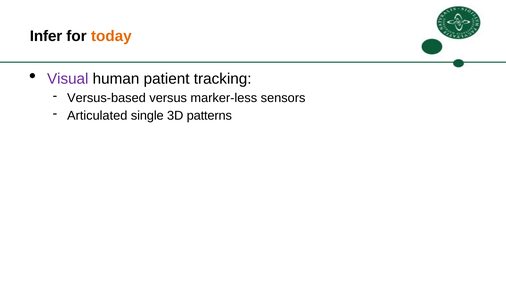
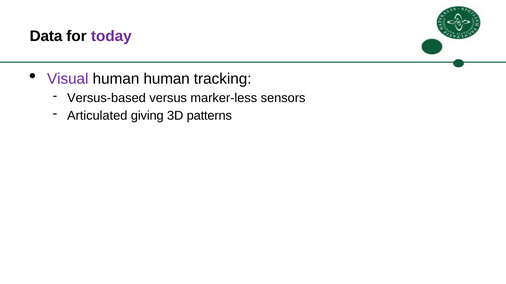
Infer: Infer -> Data (46, 36)
today colour: orange -> purple (111, 36)
human patient: patient -> human (167, 79)
single: single -> giving (147, 116)
